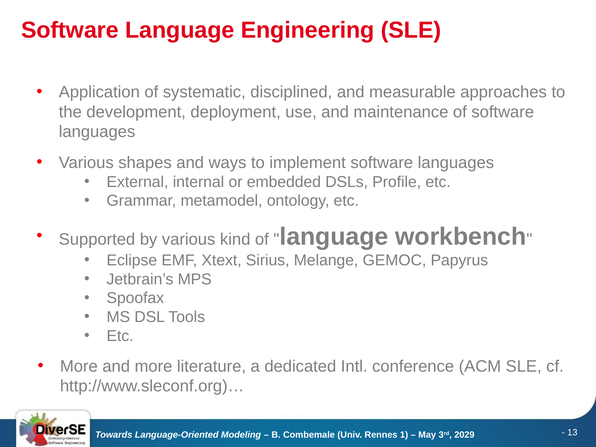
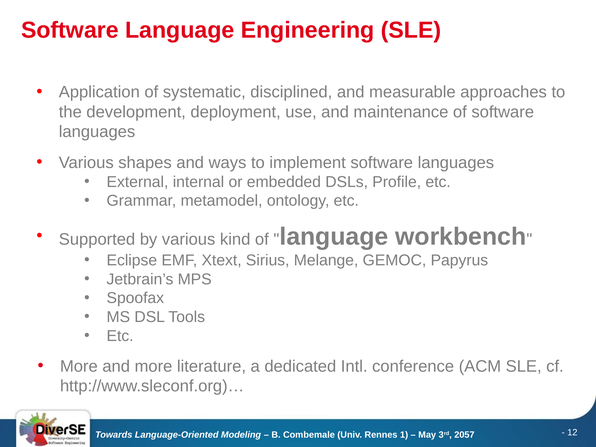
13: 13 -> 12 (572, 432)
2029: 2029 -> 2057 (464, 435)
